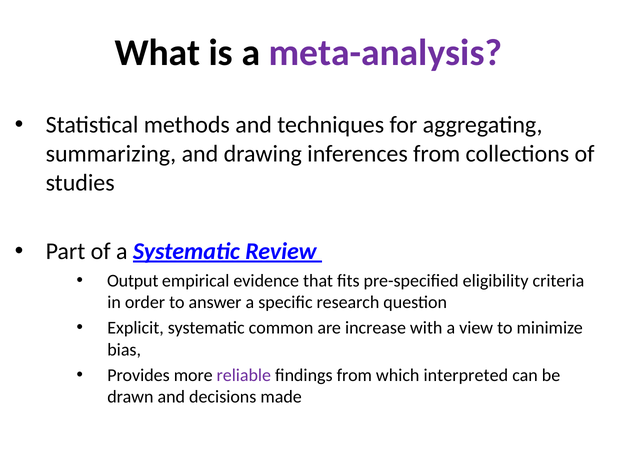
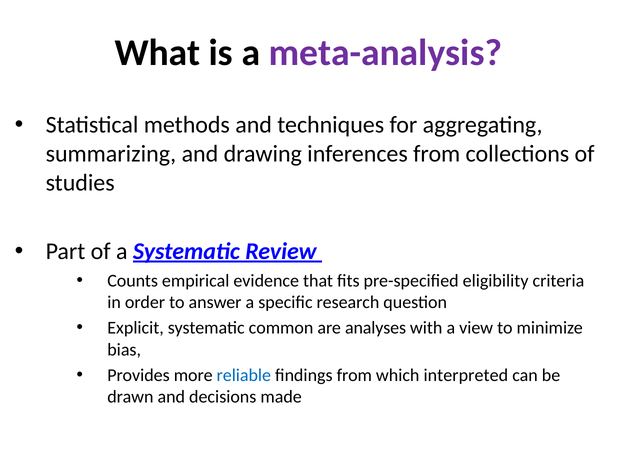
Output: Output -> Counts (133, 281)
increase: increase -> analyses (376, 328)
reliable colour: purple -> blue (244, 375)
